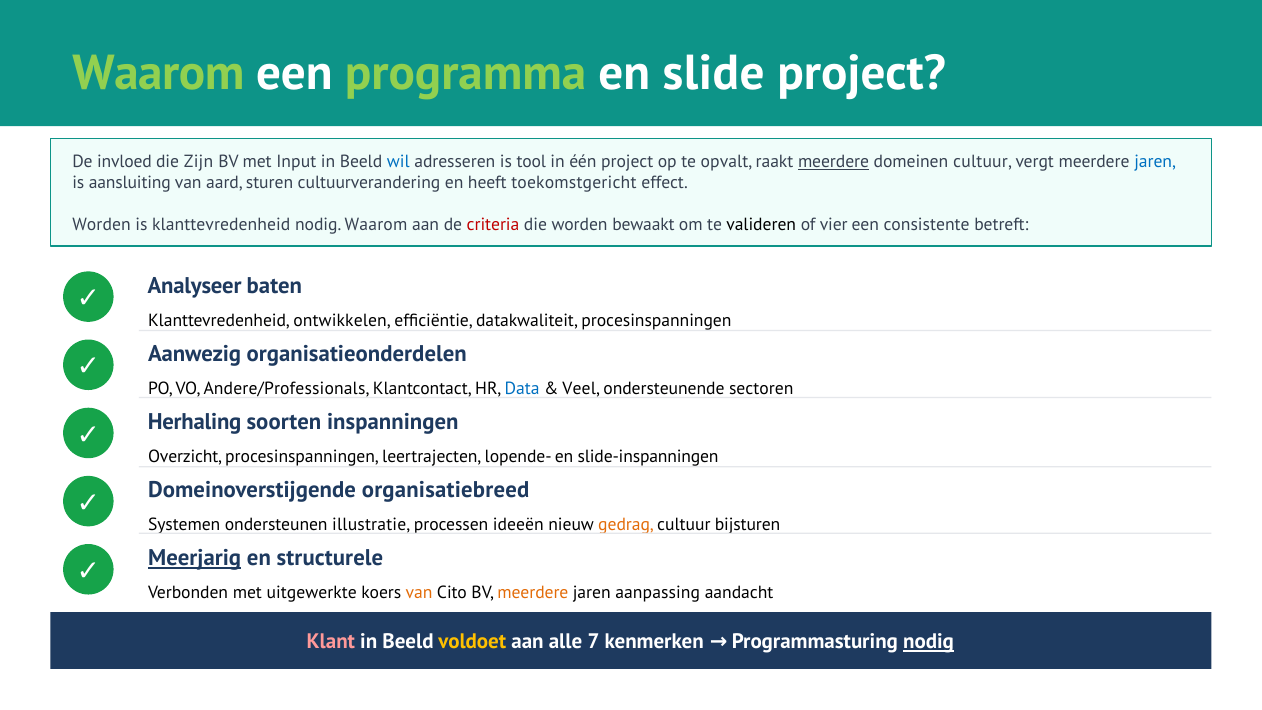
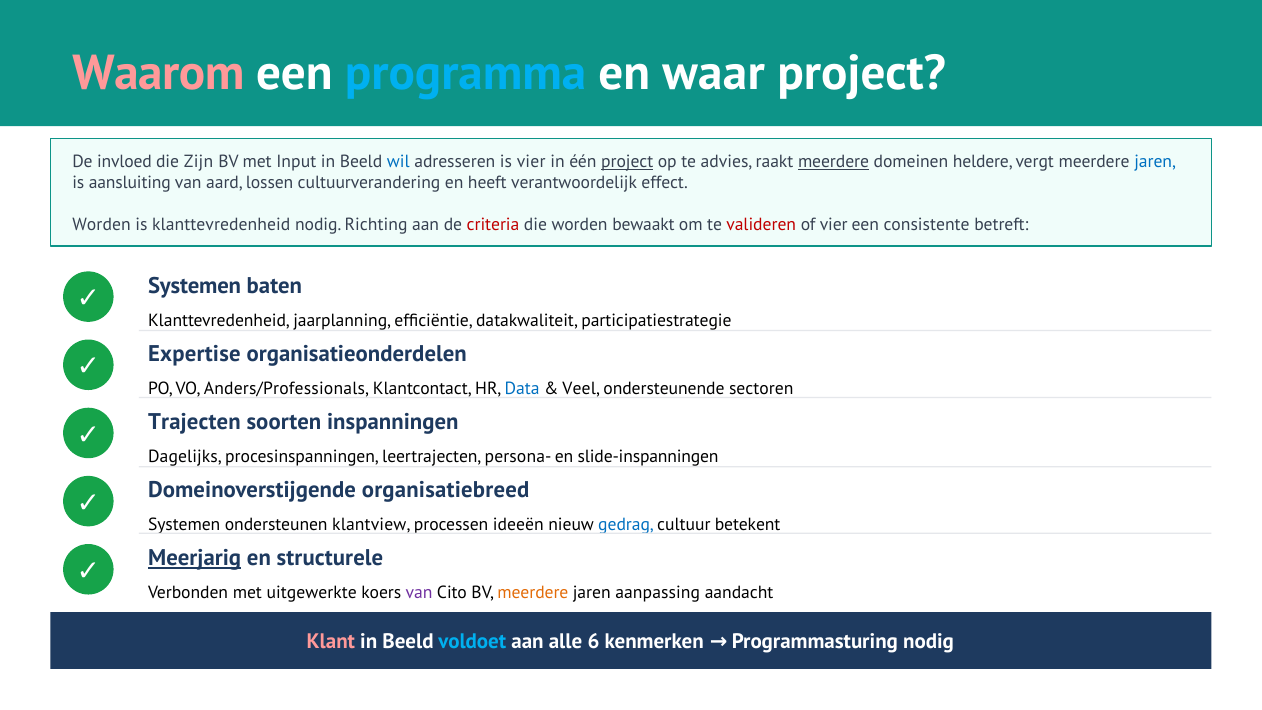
Waarom colour: light green -> pink (158, 73)
programma colour: light green -> light blue (466, 73)
slide: slide -> waar (714, 73)
is tool: tool -> vier (531, 161)
project underline: none -> present (627, 161)
opvalt: opvalt -> advies (727, 161)
domeinen cultuur: cultuur -> heldere (983, 161)
sturen: sturen -> lossen (270, 183)
toekomstgericht: toekomstgericht -> verantwoordelijk (574, 183)
nodig Waarom: Waarom -> Richting (376, 225)
valideren colour: black -> red (761, 225)
Analyseer: Analyseer -> Systemen (195, 286)
ontwikkelen: ontwikkelen -> jaarplanning (342, 320)
datakwaliteit procesinspanningen: procesinspanningen -> participatiestrategie (656, 320)
Aanwezig: Aanwezig -> Expertise (194, 354)
Andere/Professionals: Andere/Professionals -> Anders/Professionals (287, 389)
Herhaling: Herhaling -> Trajecten (194, 422)
Overzicht: Overzicht -> Dagelijks (185, 457)
lopende-: lopende- -> persona- (518, 457)
illustratie: illustratie -> klantview (371, 525)
gedrag colour: orange -> blue (626, 525)
bijsturen: bijsturen -> betekent (748, 525)
van colour: orange -> purple (419, 593)
voldoet colour: yellow -> light blue (472, 642)
7: 7 -> 6 (594, 642)
nodig underline: present -> none (929, 642)
